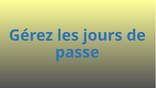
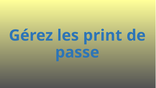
jours: jours -> print (103, 35)
